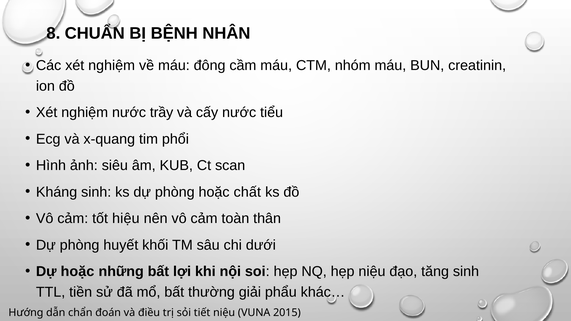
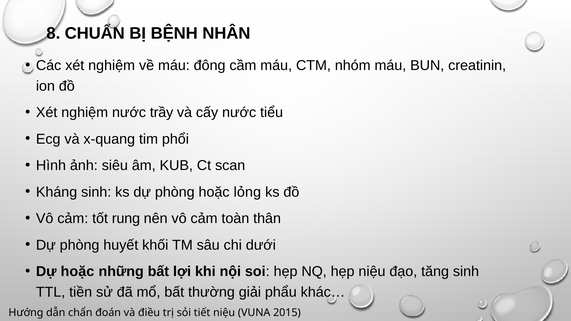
chất: chất -> lỏng (247, 192)
hiệu: hiệu -> rung (126, 219)
